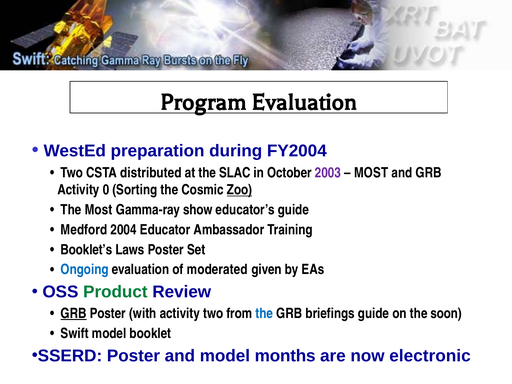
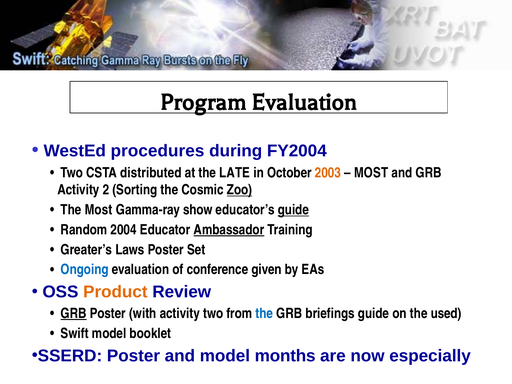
preparation: preparation -> procedures (157, 151)
SLAC: SLAC -> LATE (235, 173)
2003 colour: purple -> orange (328, 173)
0: 0 -> 2 (106, 190)
guide underline: none -> present (293, 210)
Medford: Medford -> Random (84, 230)
Ambassador underline: none -> present (229, 230)
Booklet’s: Booklet’s -> Greater’s (86, 250)
moderated: moderated -> conference (217, 270)
Product colour: green -> orange (115, 292)
soon: soon -> used (446, 313)
electronic: electronic -> especially (430, 356)
